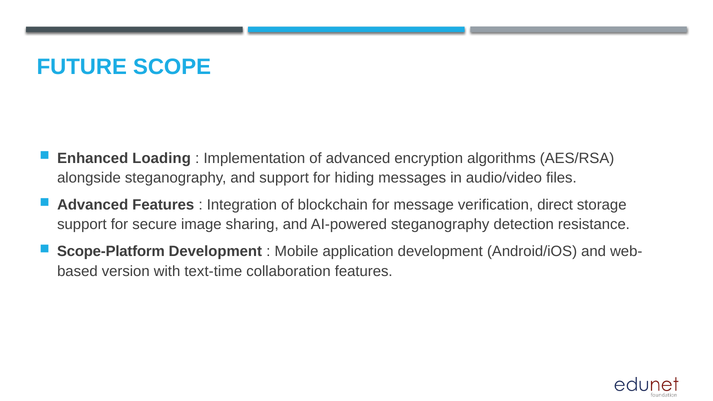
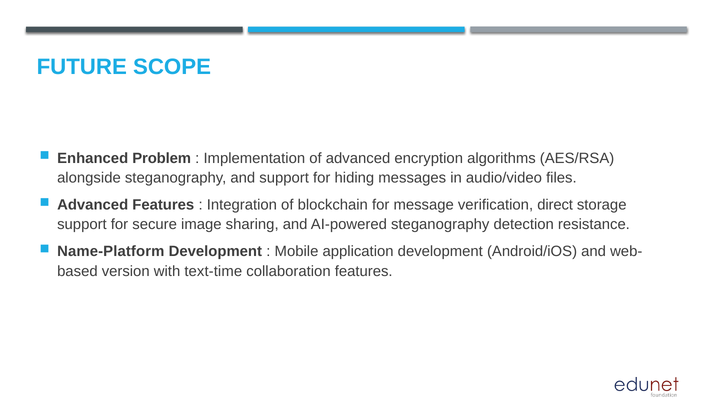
Loading: Loading -> Problem (162, 158)
Scope-Platform: Scope-Platform -> Name-Platform (111, 252)
